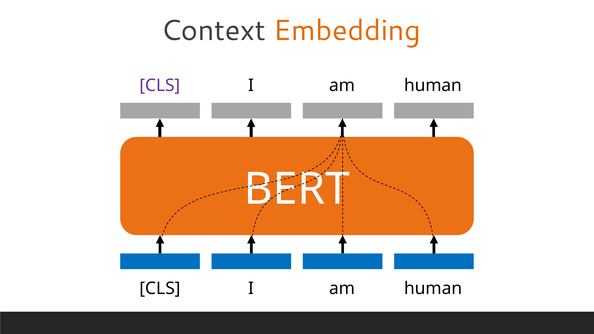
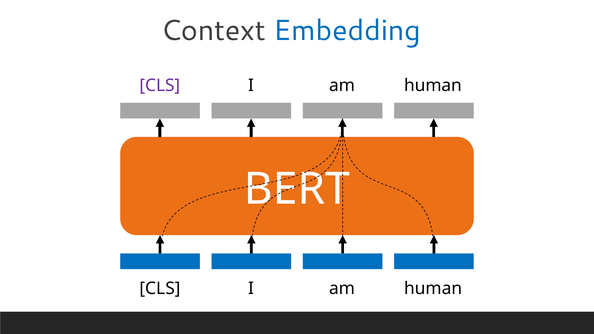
Embedding colour: orange -> blue (347, 30)
